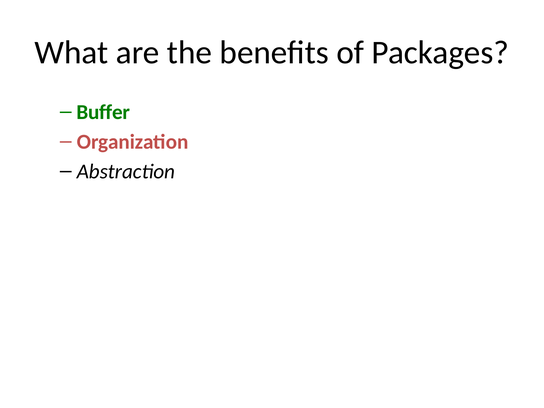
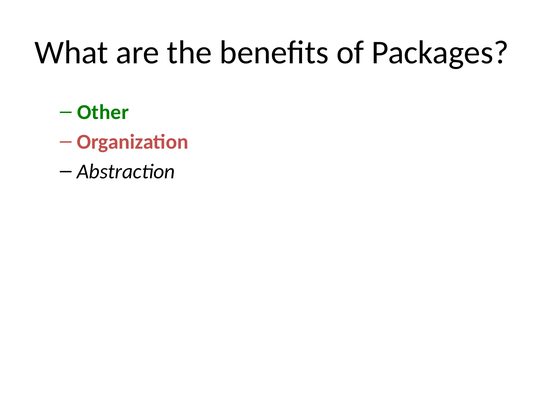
Buffer: Buffer -> Other (103, 112)
